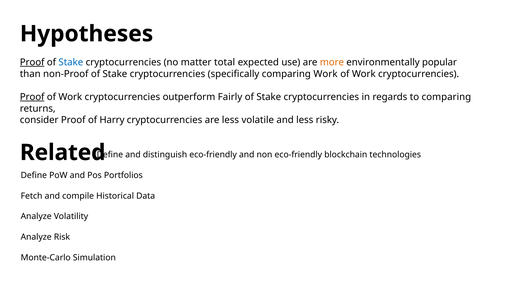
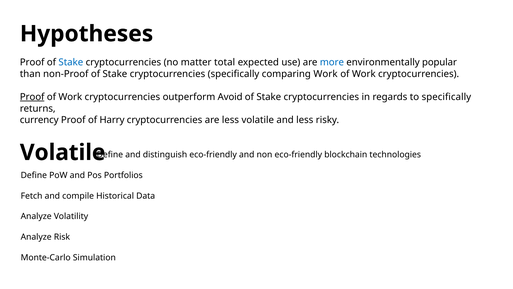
Proof underline: present -> none (32, 62)
more colour: orange -> blue (332, 62)
Fairly: Fairly -> Avoid (230, 97)
to comparing: comparing -> specifically (446, 97)
consider: consider -> currency (39, 120)
Related: Related -> Volatile (63, 152)
